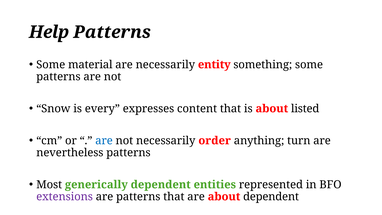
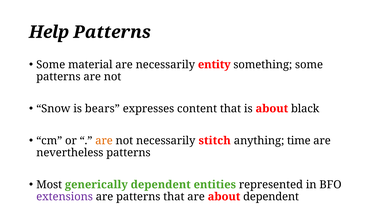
every: every -> bears (102, 109)
listed: listed -> black (305, 109)
are colour: blue -> orange (104, 141)
order: order -> stitch (215, 141)
turn: turn -> time (299, 141)
